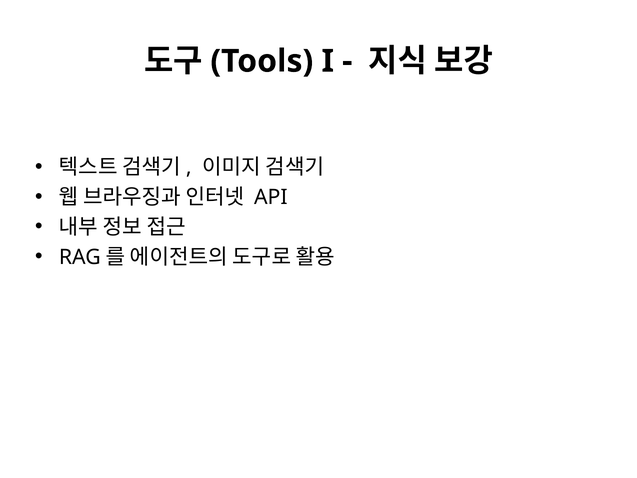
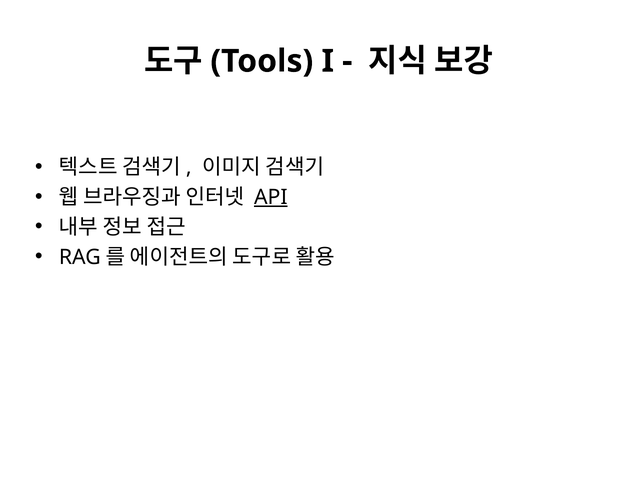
API underline: none -> present (271, 197)
